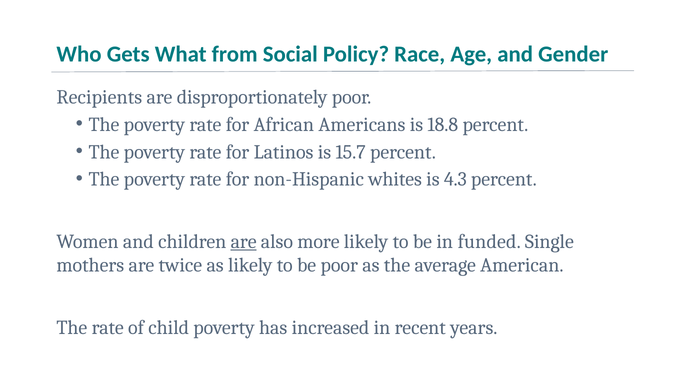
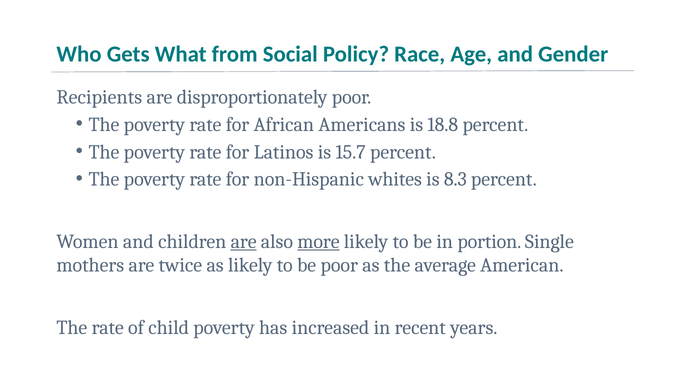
4.3: 4.3 -> 8.3 (455, 179)
more underline: none -> present (318, 241)
funded: funded -> portion (489, 241)
